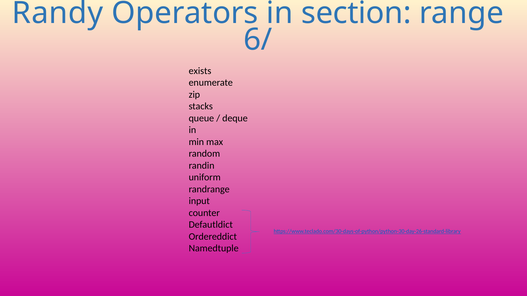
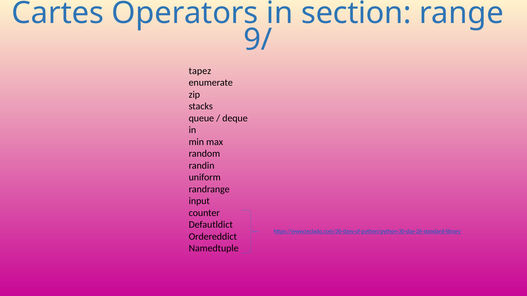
Randy: Randy -> Cartes (58, 13)
6/: 6/ -> 9/ (258, 40)
exists: exists -> tapez (200, 71)
